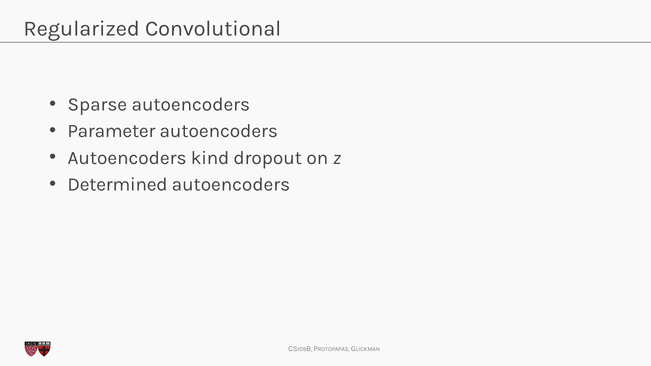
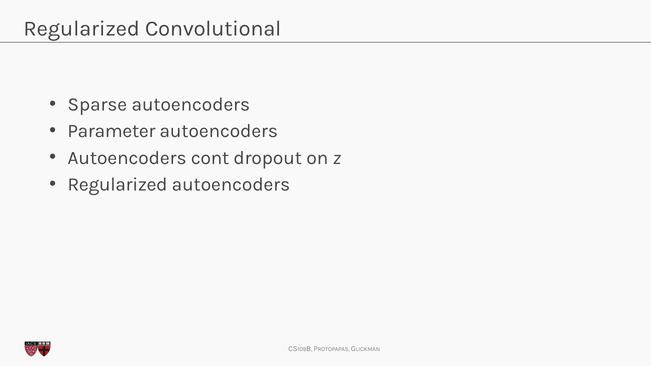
kind: kind -> cont (210, 158)
Determined: Determined -> Regularized (118, 184)
